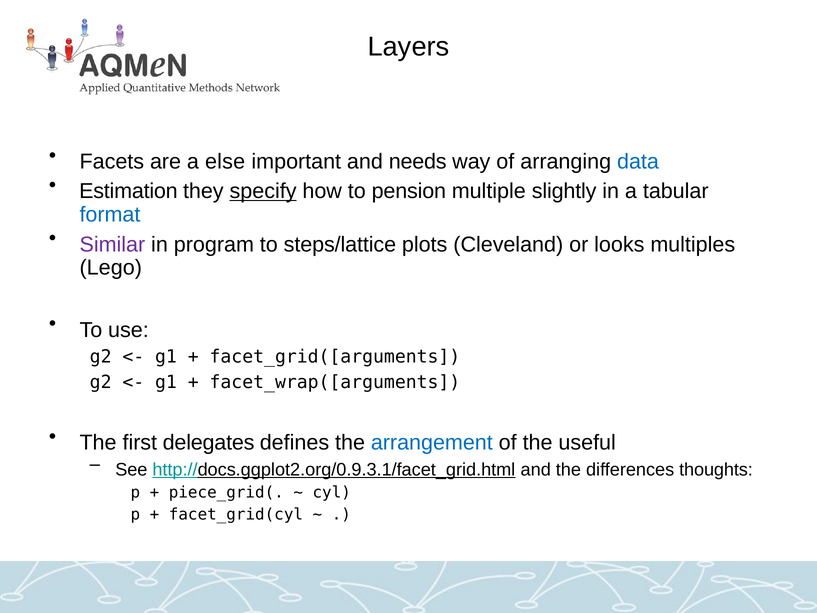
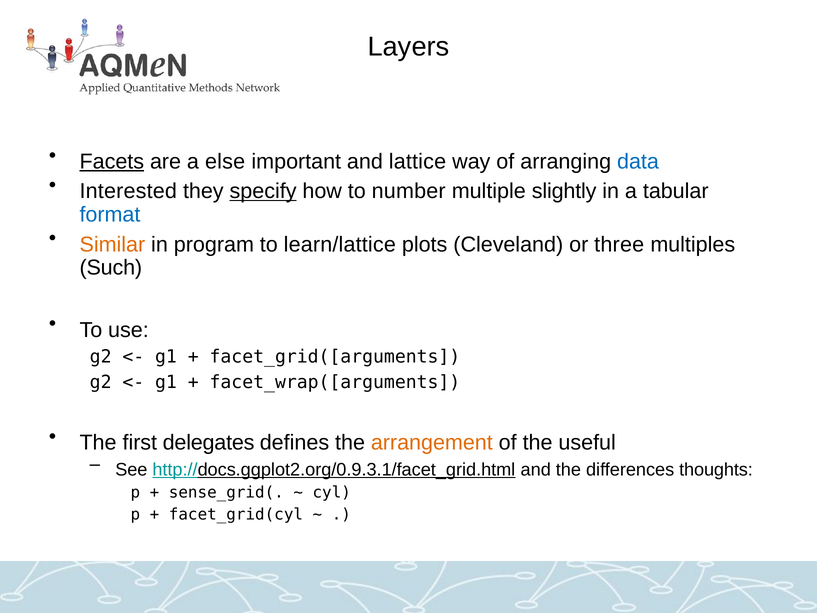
Facets underline: none -> present (112, 161)
needs: needs -> lattice (417, 161)
Estimation: Estimation -> Interested (128, 191)
pension: pension -> number (409, 191)
Similar colour: purple -> orange (112, 244)
steps/lattice: steps/lattice -> learn/lattice (340, 244)
looks: looks -> three (619, 244)
Lego: Lego -> Such (111, 268)
arrangement colour: blue -> orange (432, 443)
piece_grid(: piece_grid( -> sense_grid( (226, 492)
